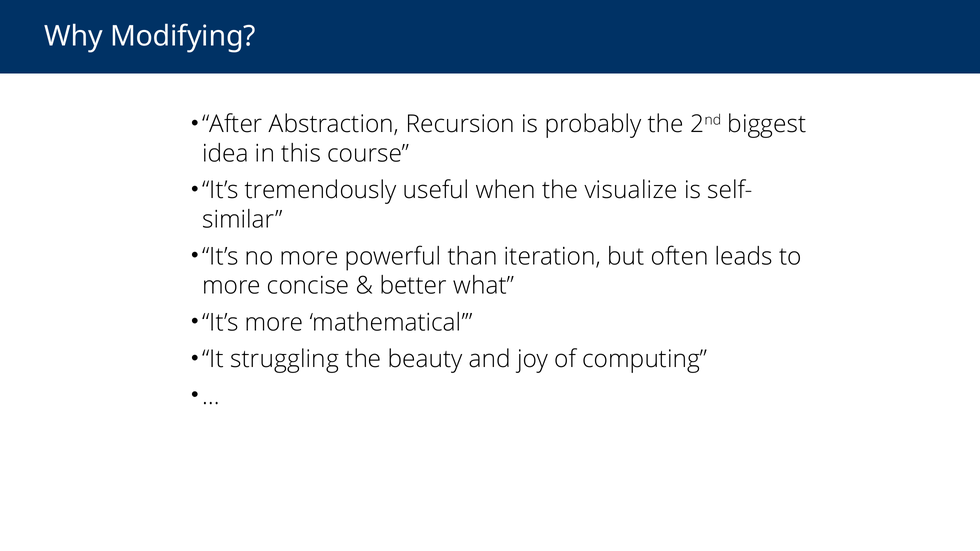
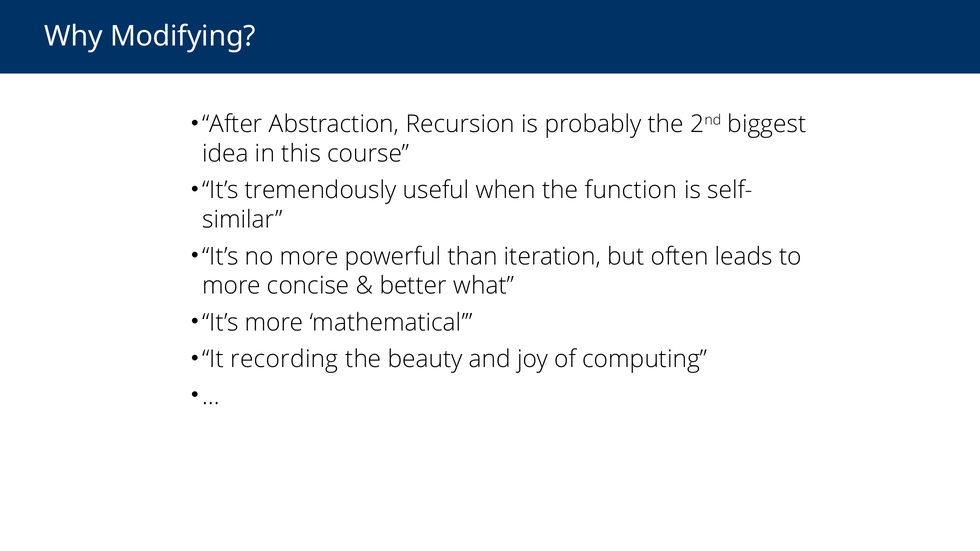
visualize: visualize -> function (631, 190)
struggling: struggling -> recording (284, 359)
